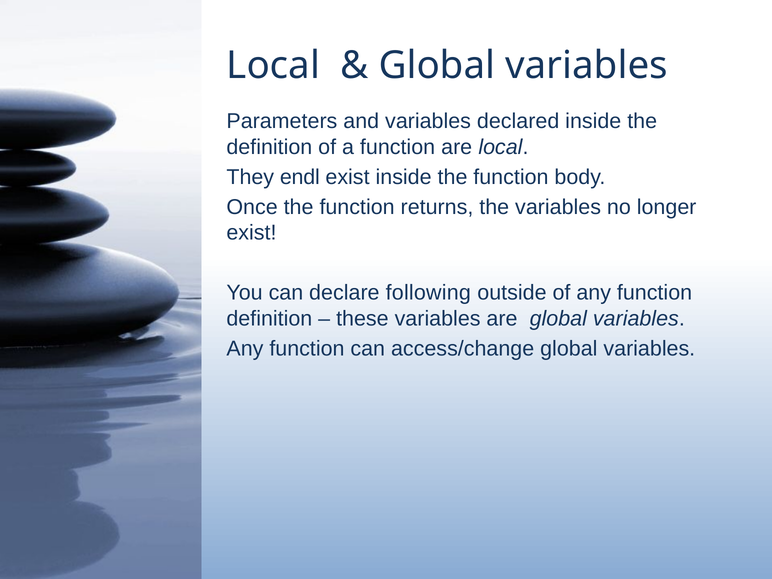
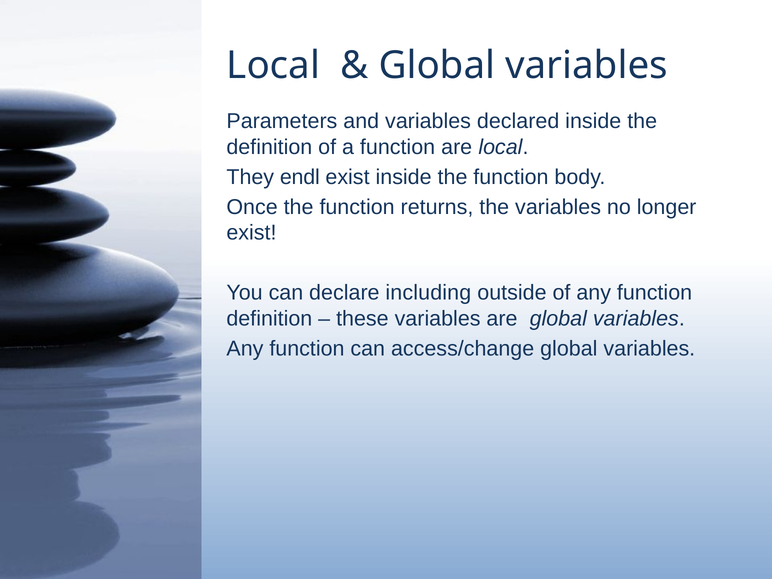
following: following -> including (428, 293)
